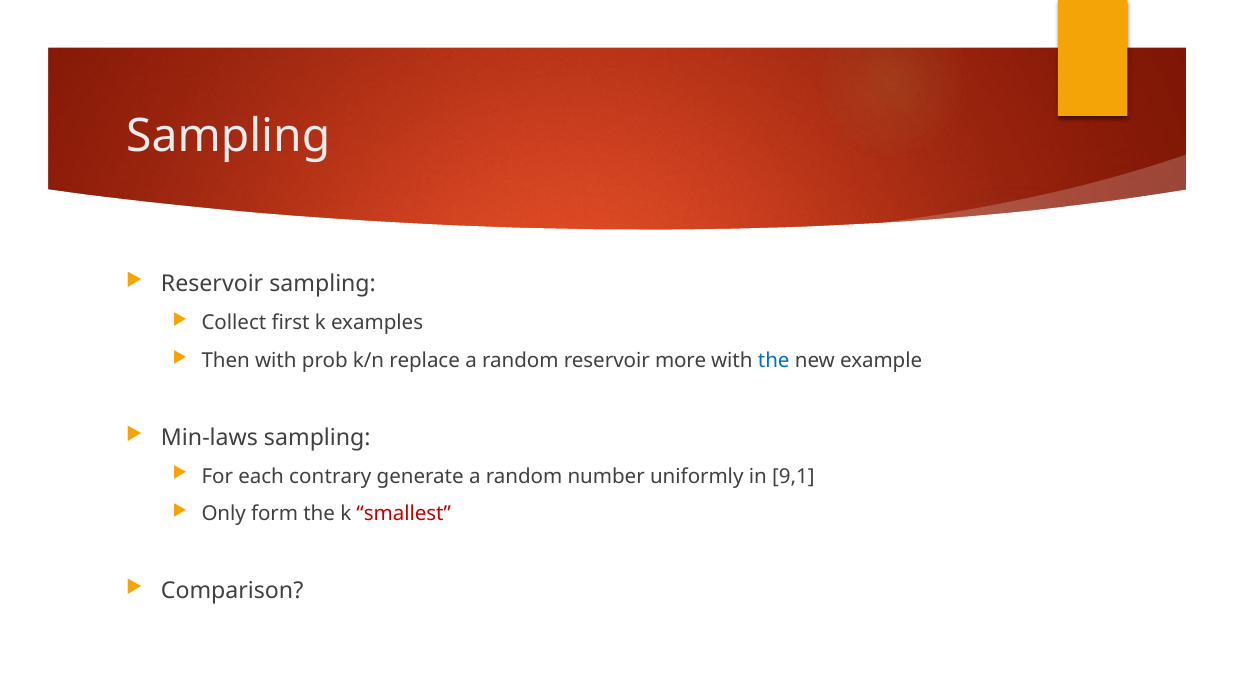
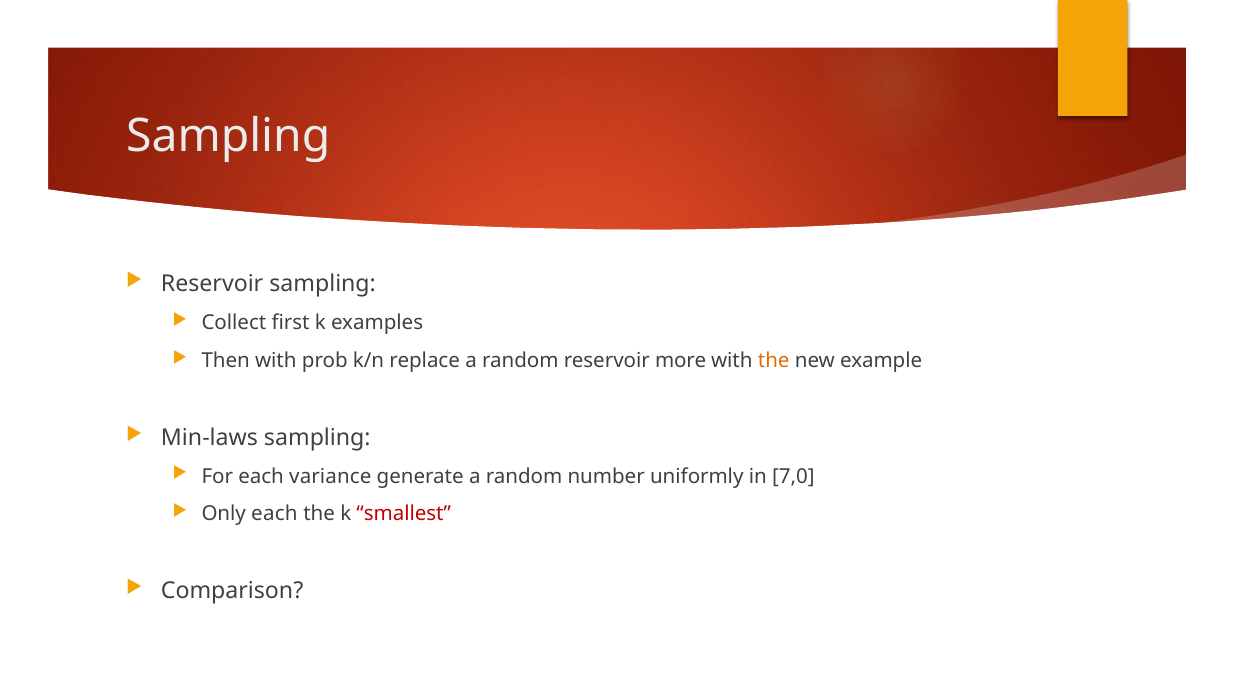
the colour: blue -> orange (774, 360)
contrary: contrary -> variance (330, 476)
9,1: 9,1 -> 7,0 (793, 476)
Only form: form -> each (274, 514)
